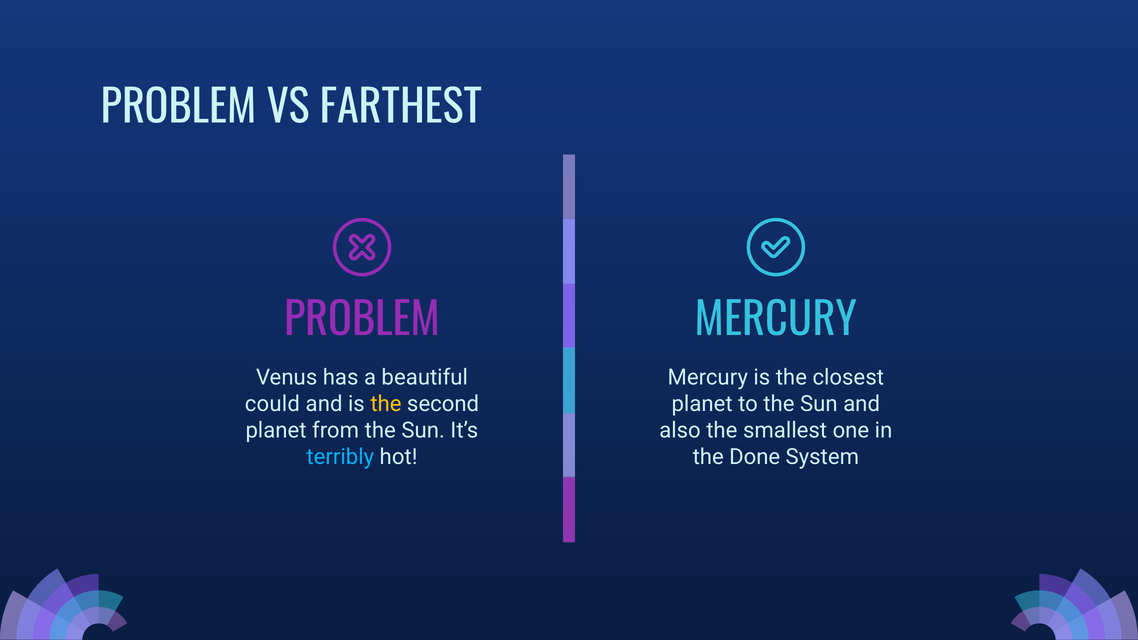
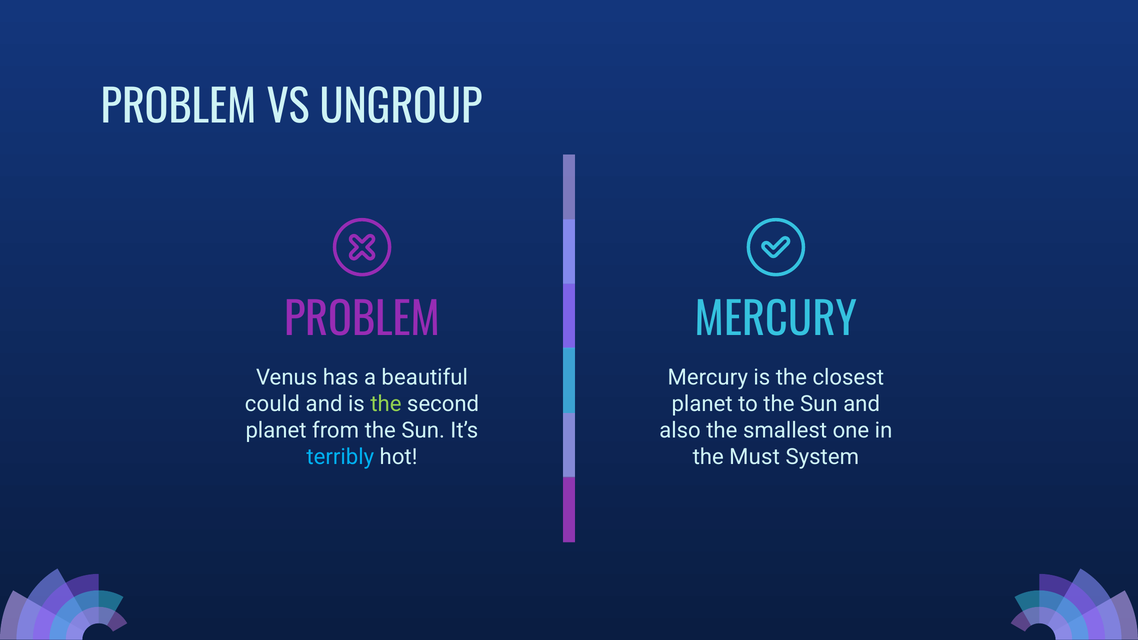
FARTHEST: FARTHEST -> UNGROUP (401, 108)
the colour: yellow -> light green (386, 404)
Done: Done -> Must (755, 457)
